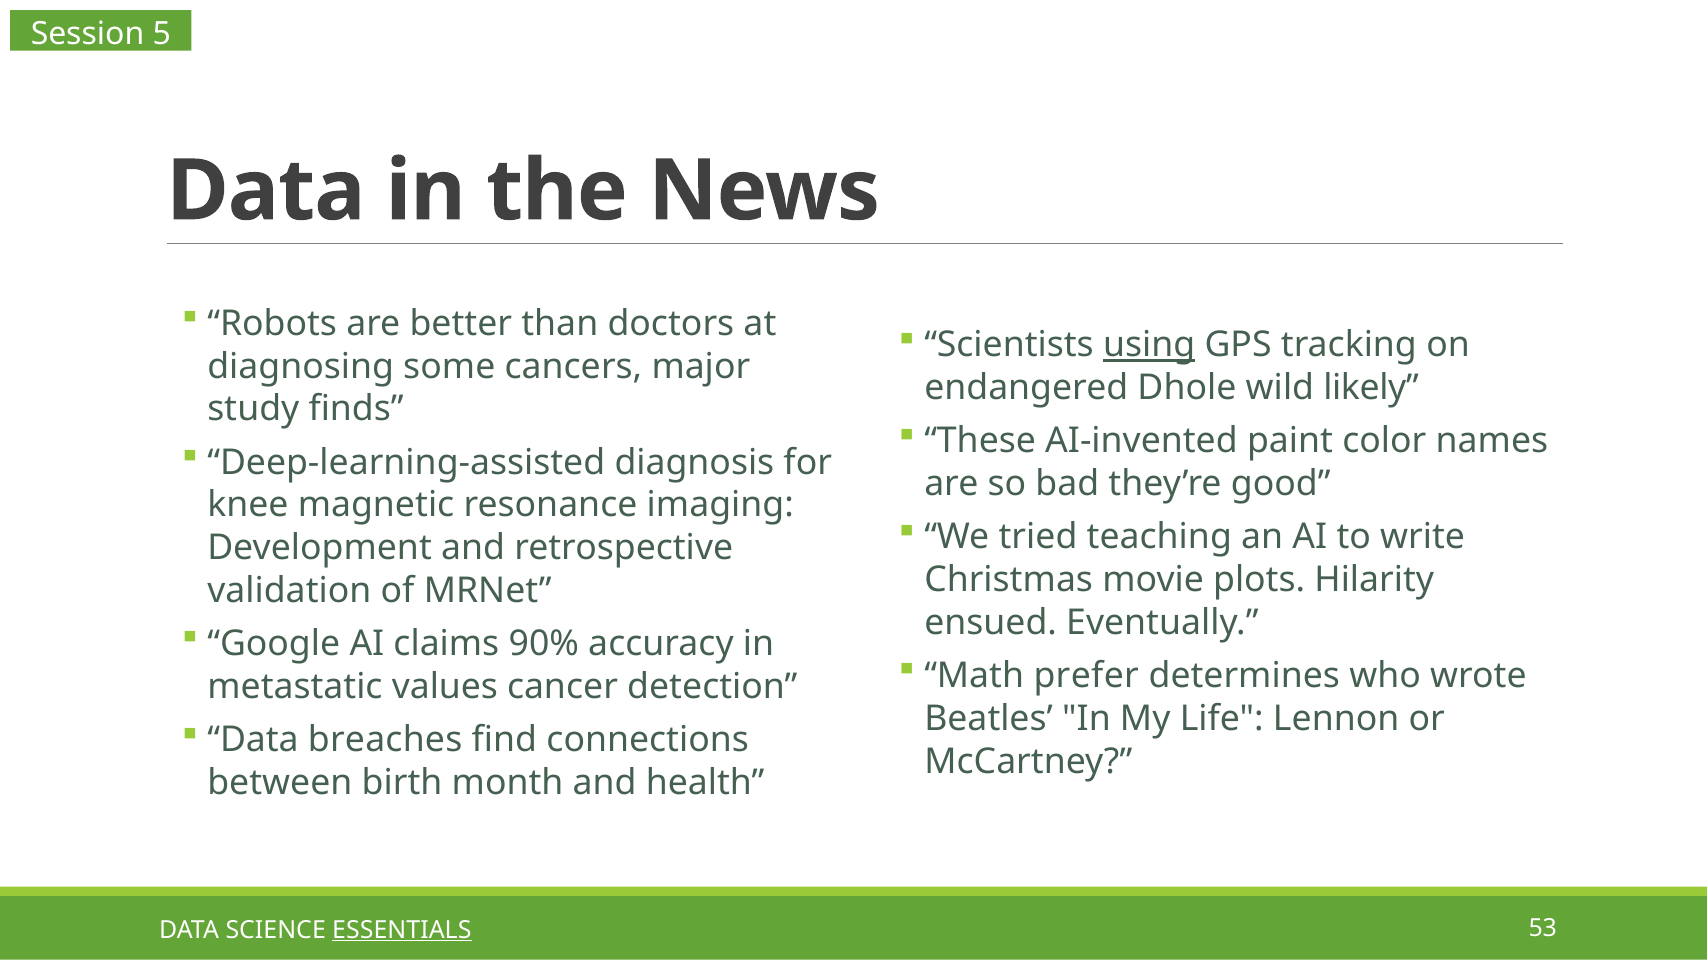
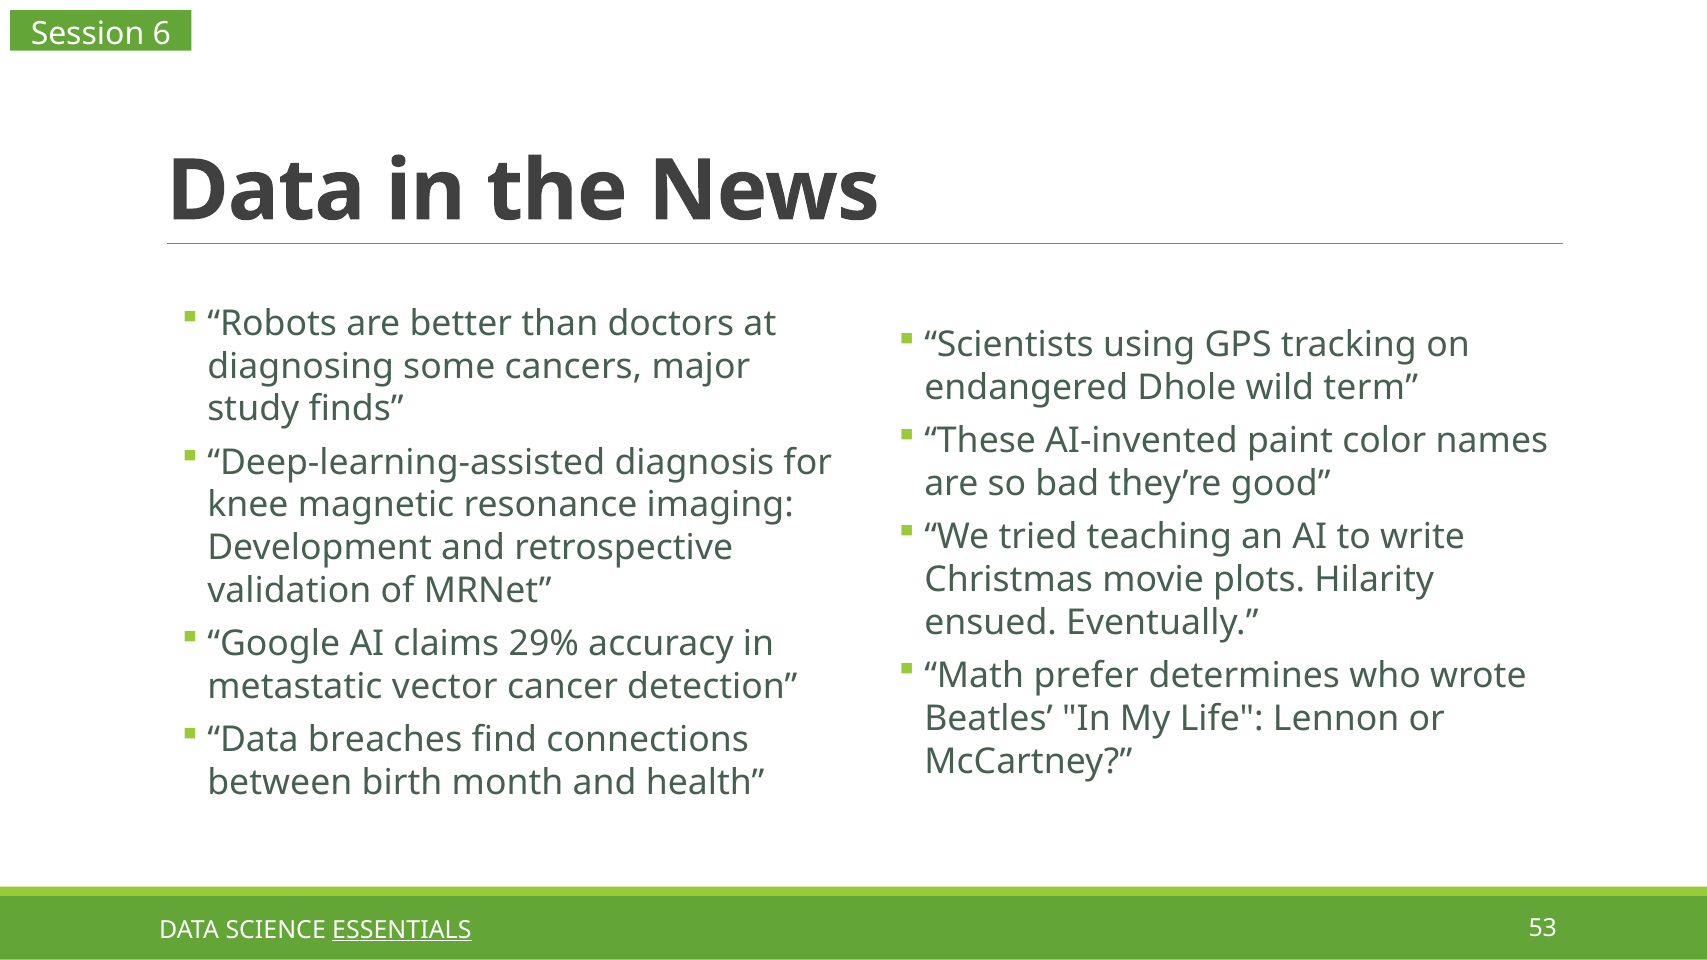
5: 5 -> 6 (162, 34)
using underline: present -> none (1149, 345)
likely: likely -> term (1371, 388)
90%: 90% -> 29% (544, 644)
values: values -> vector (445, 687)
